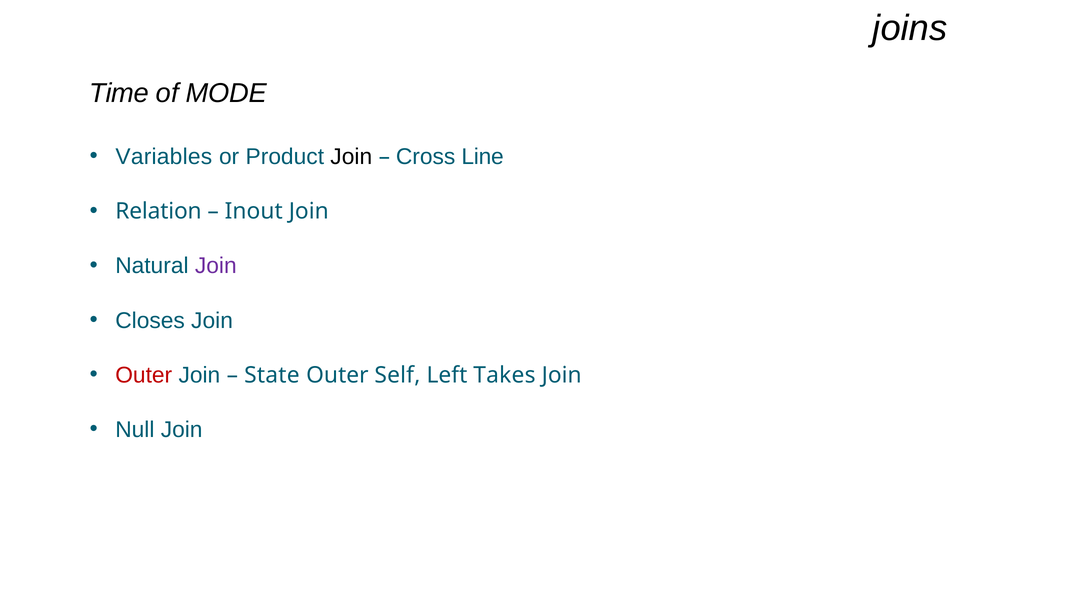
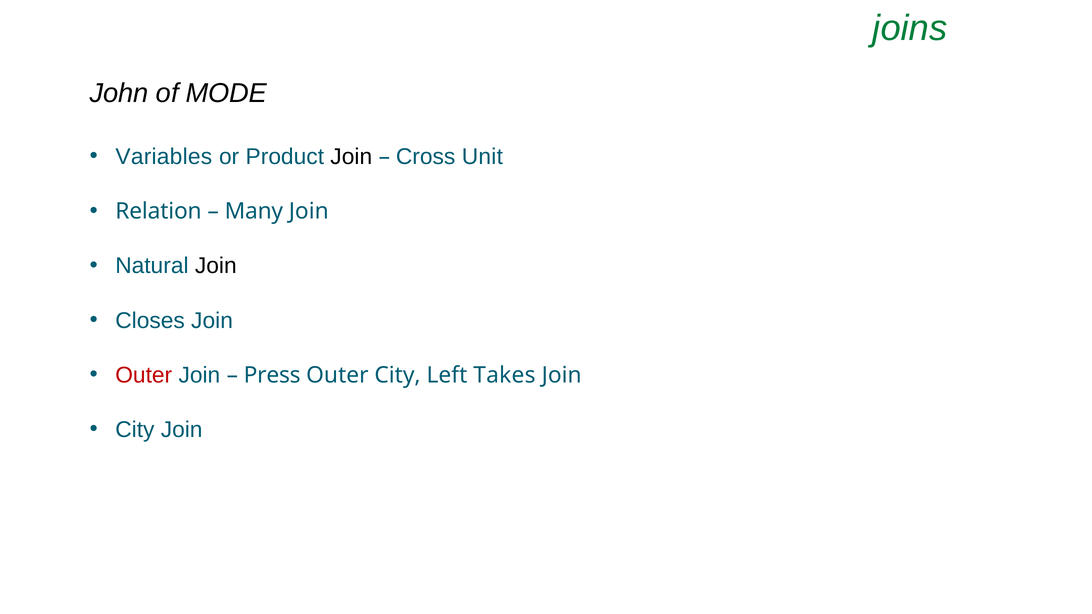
joins colour: black -> green (910, 28)
Time: Time -> John (119, 93)
Line: Line -> Unit (482, 157)
Inout: Inout -> Many (254, 211)
Join colour: purple -> black (216, 266)
State: State -> Press (272, 375)
Outer Self: Self -> City (398, 375)
Null: Null -> City (135, 430)
